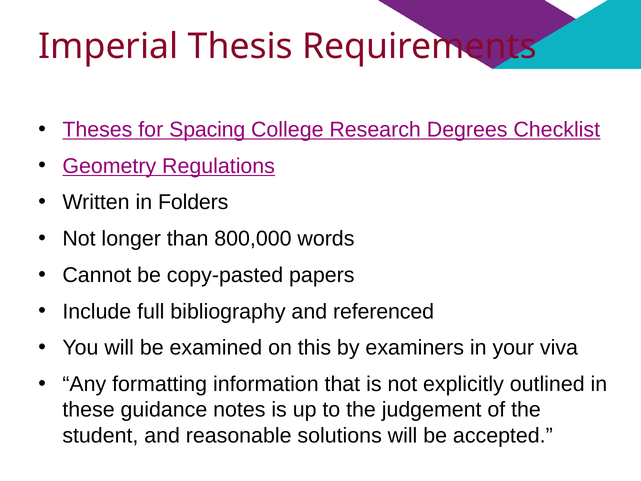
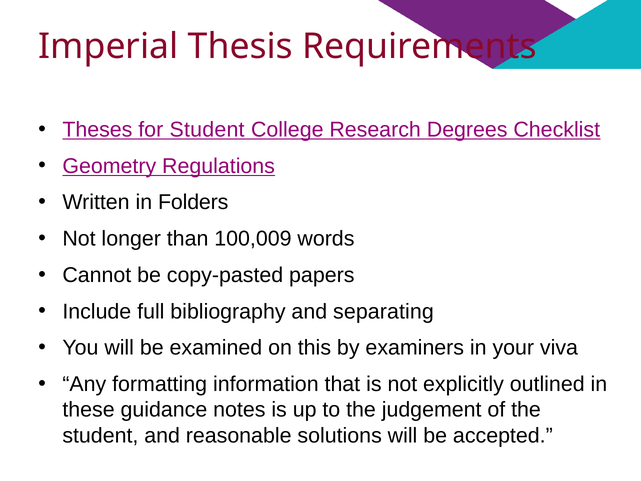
for Spacing: Spacing -> Student (207, 130)
800,000: 800,000 -> 100,009 (253, 239)
referenced: referenced -> separating (383, 311)
